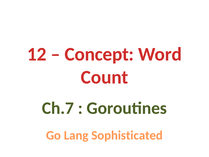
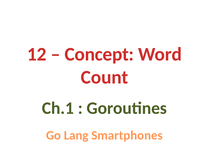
Ch.7: Ch.7 -> Ch.1 (58, 108)
Sophisticated: Sophisticated -> Smartphones (127, 135)
